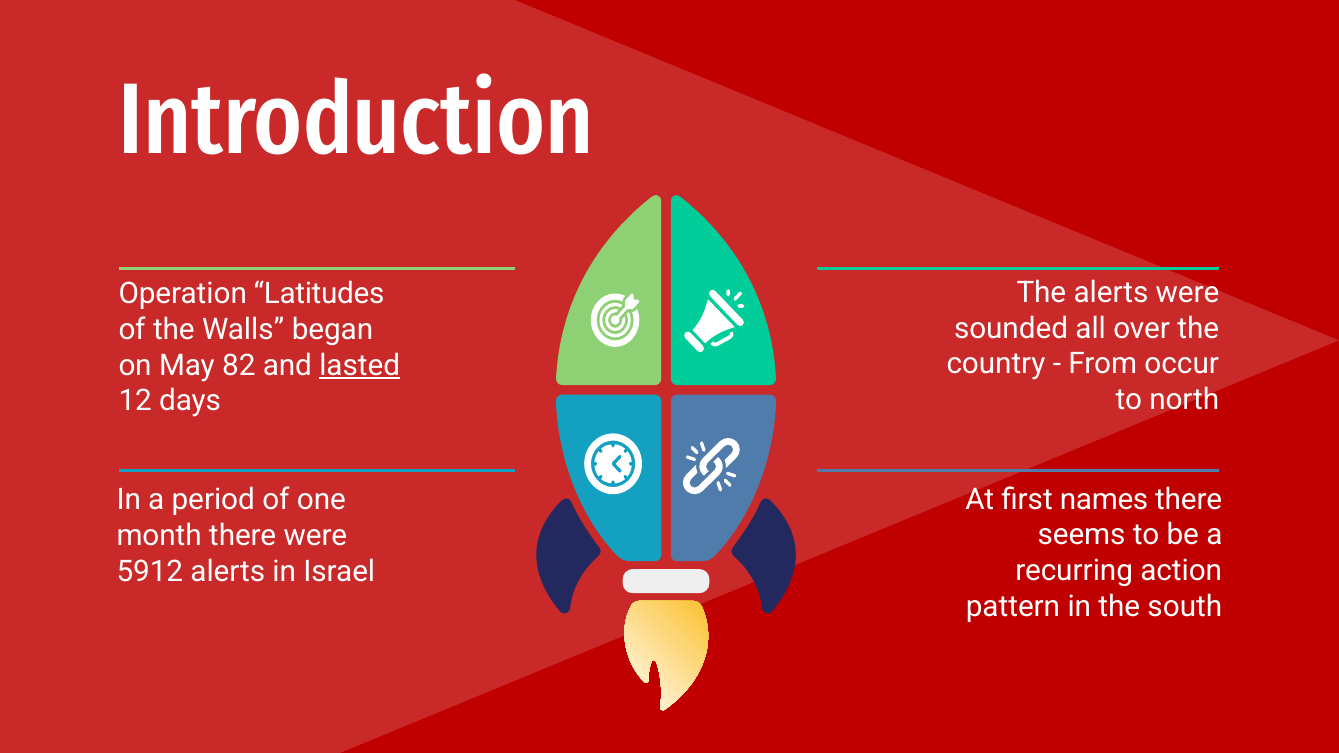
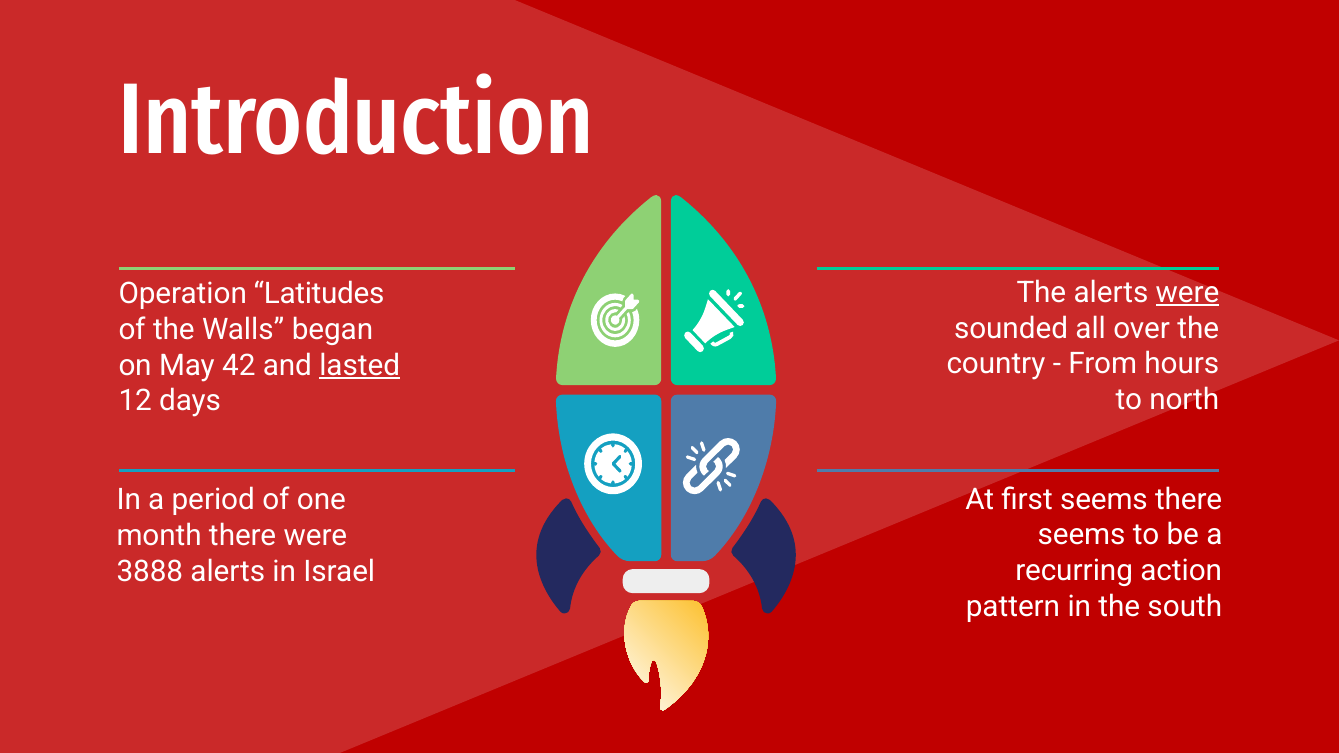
were underline: none -> present (1187, 293)
occur: occur -> hours (1182, 364)
82: 82 -> 42 (239, 365)
first names: names -> seems (1104, 499)
5912: 5912 -> 3888 (150, 571)
